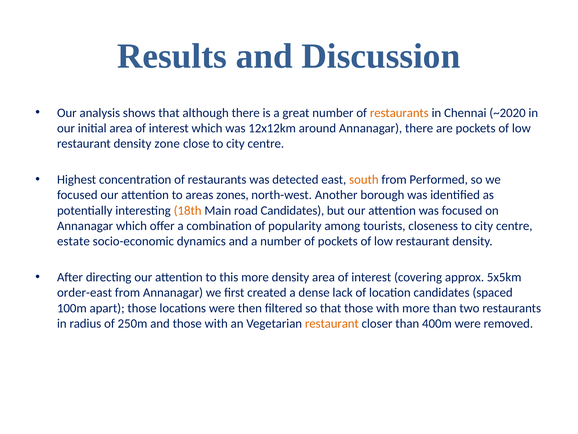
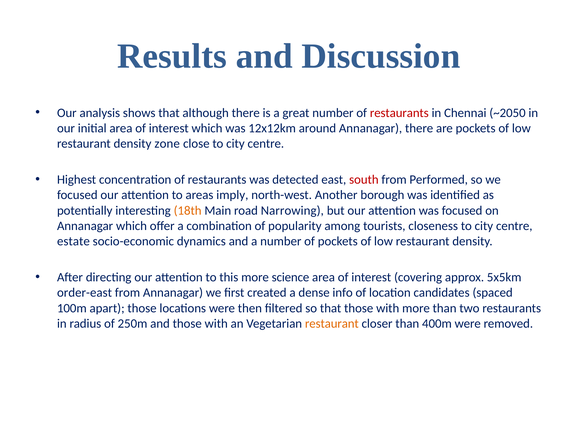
restaurants colour: orange -> red (399, 113)
~2020: ~2020 -> ~2050 (507, 113)
south colour: orange -> red (364, 179)
zones: zones -> imply (232, 195)
road Candidates: Candidates -> Narrowing (292, 210)
more density: density -> science (290, 277)
lack: lack -> info (343, 292)
